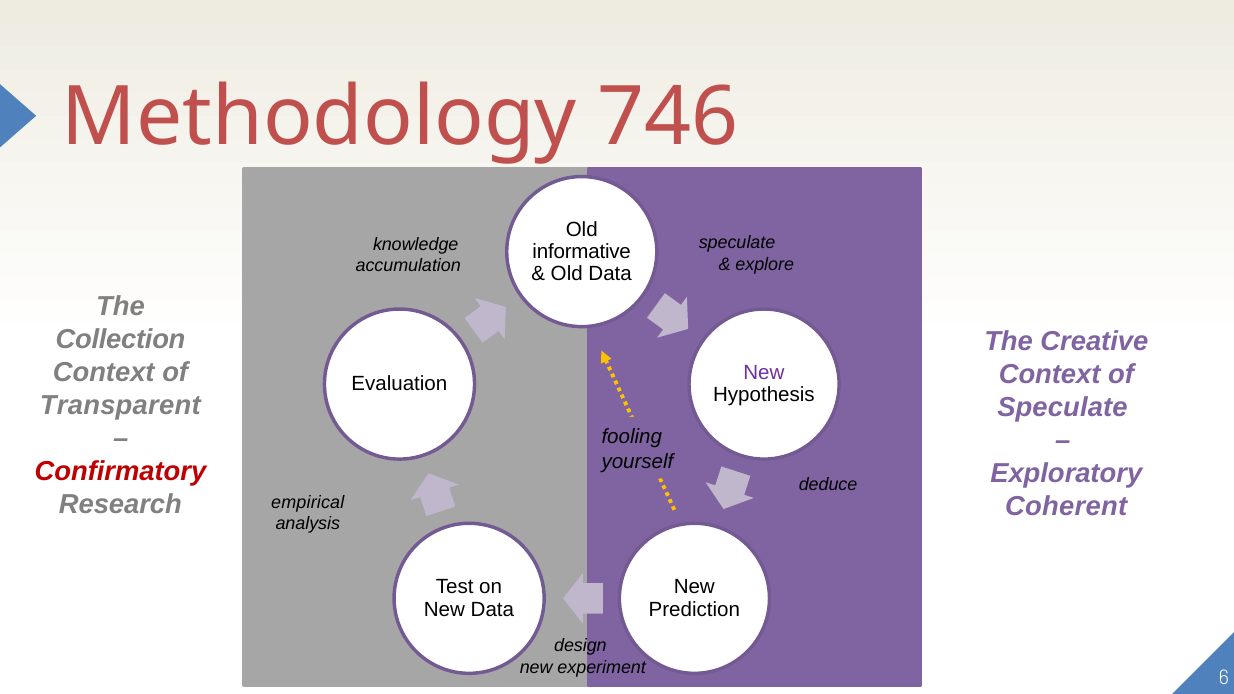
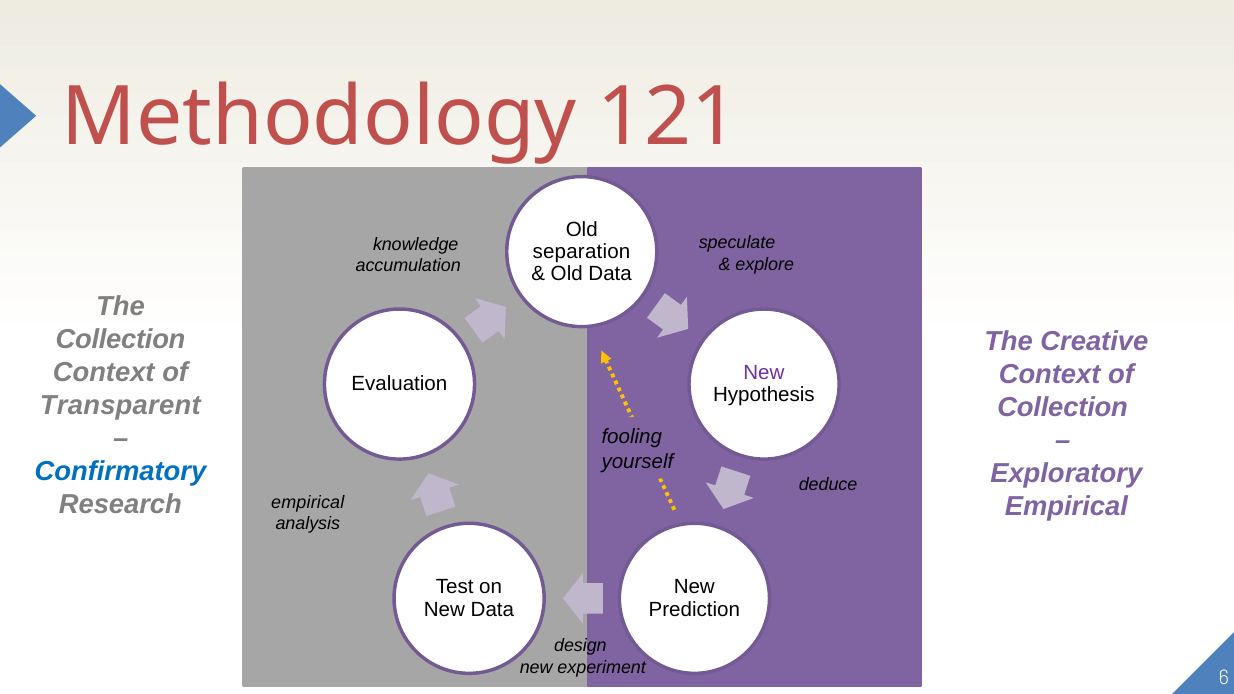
746: 746 -> 121 (668, 118)
informative: informative -> separation (581, 252)
Speculate: Speculate -> Collection (1063, 408)
Confirmatory colour: red -> blue (120, 471)
Coherent: Coherent -> Empirical (1066, 506)
